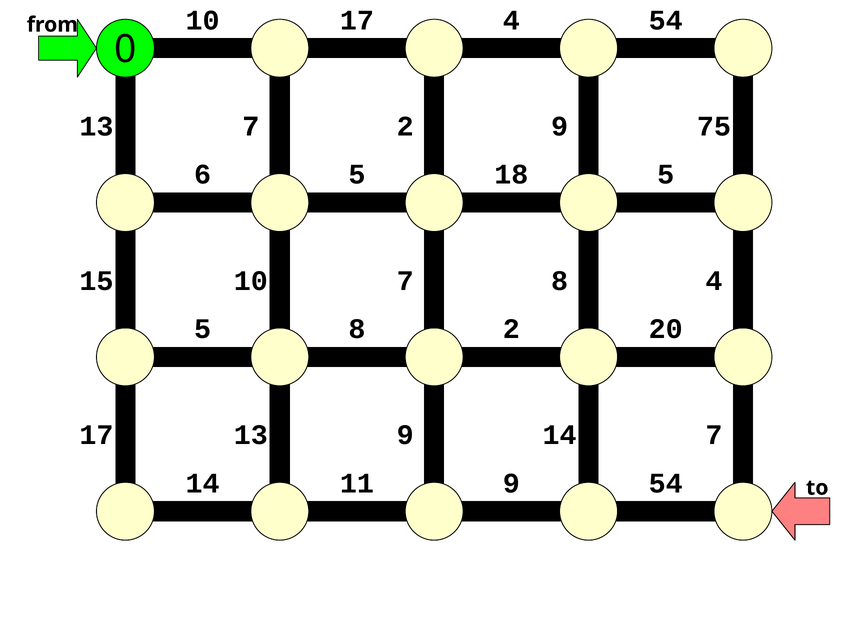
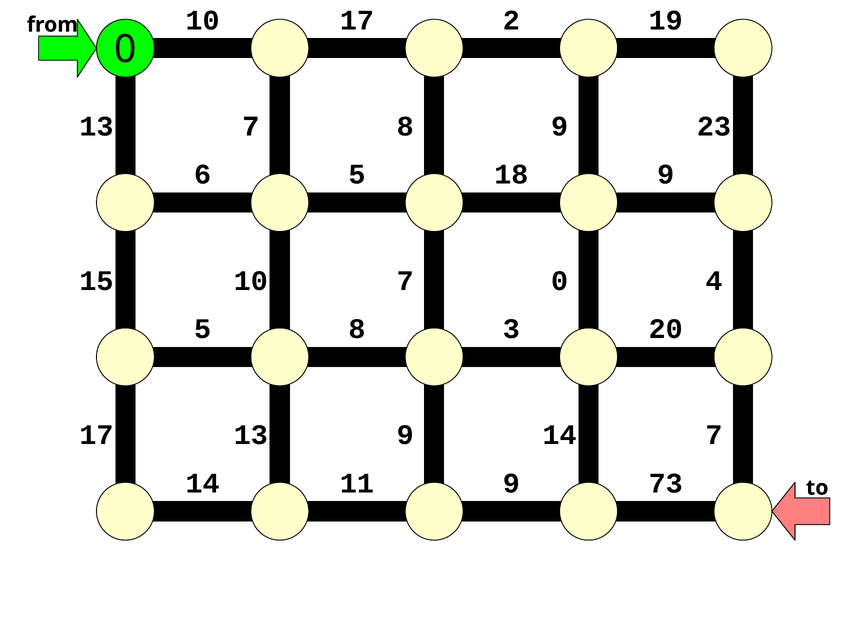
10 4: 4 -> 2 (511, 20)
17 54: 54 -> 19 (666, 20)
2: 2 -> 8 (405, 126)
75: 75 -> 23 (714, 126)
18 5: 5 -> 9 (666, 175)
10 8: 8 -> 0 (560, 281)
8 2: 2 -> 3 (511, 329)
9 54: 54 -> 73 (666, 484)
